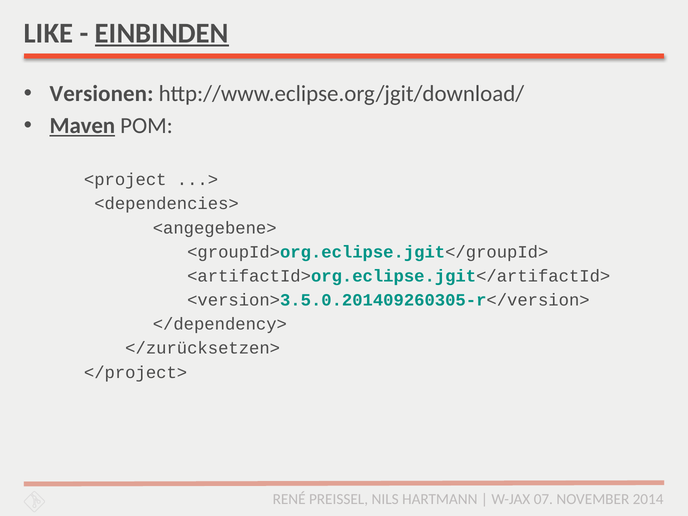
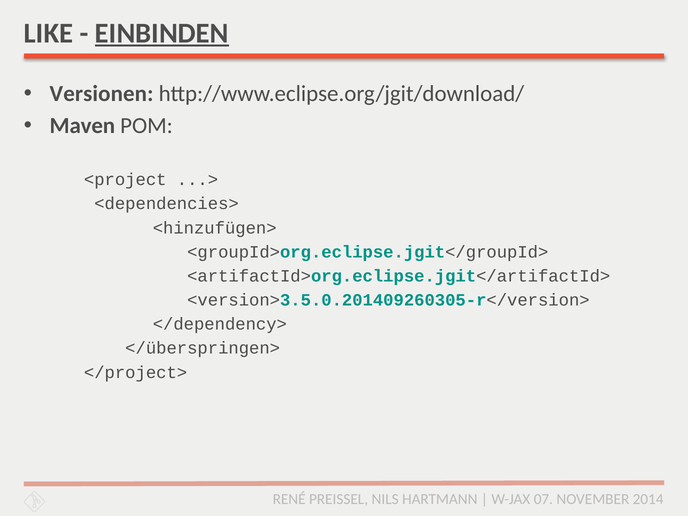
Maven underline: present -> none (82, 126)
<angegebene>: <angegebene> -> <hinzufügen> (215, 228)
</zurücksetzen>: </zurücksetzen> -> </überspringen> (203, 348)
